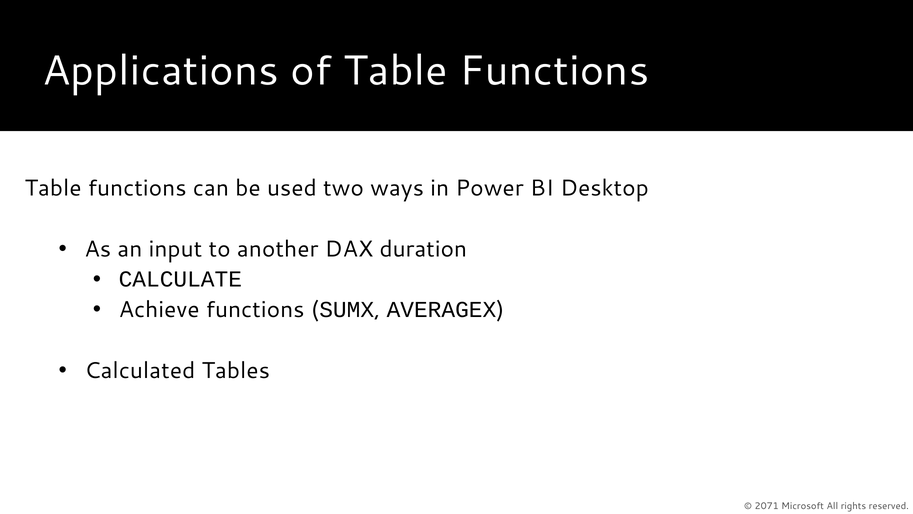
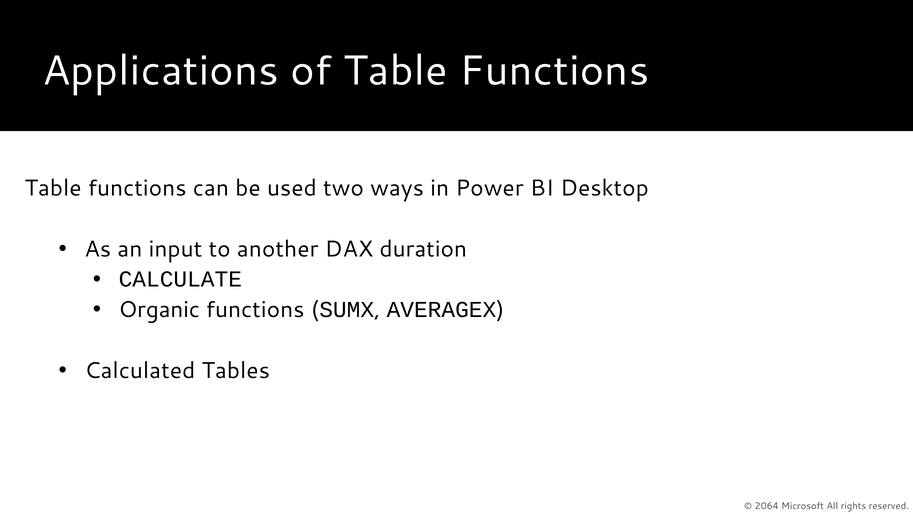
Achieve: Achieve -> Organic (159, 310)
2071: 2071 -> 2064 (767, 506)
